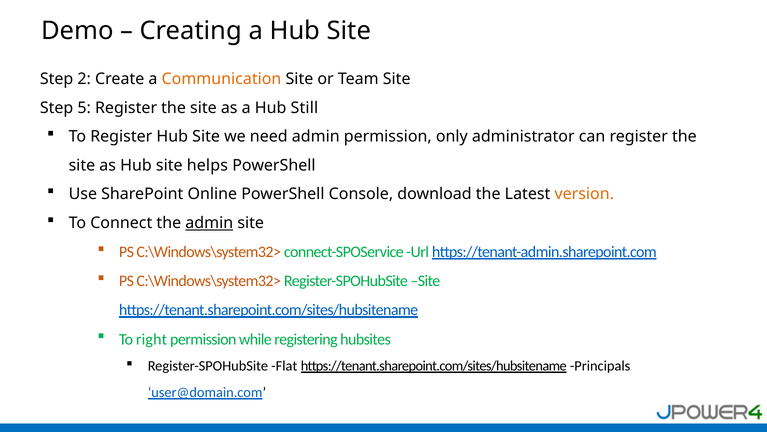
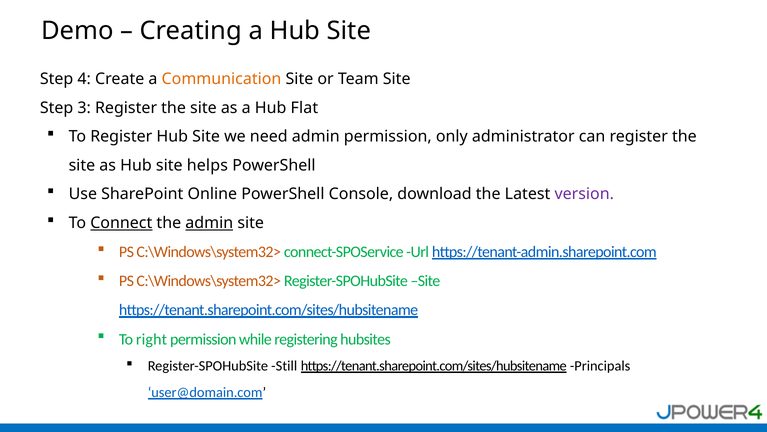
2: 2 -> 4 (84, 79)
5: 5 -> 3 (84, 108)
Still: Still -> Flat (304, 108)
version colour: orange -> purple (584, 194)
Connect underline: none -> present (121, 223)
Flat: Flat -> Still (284, 366)
